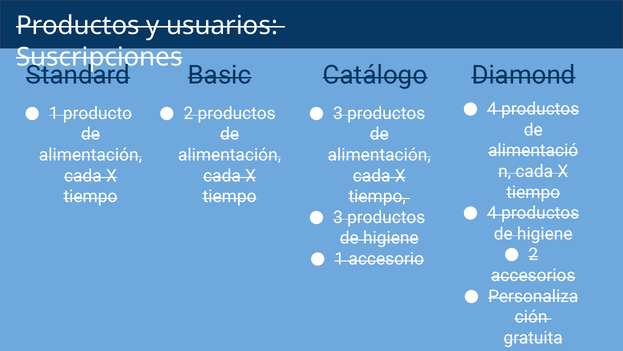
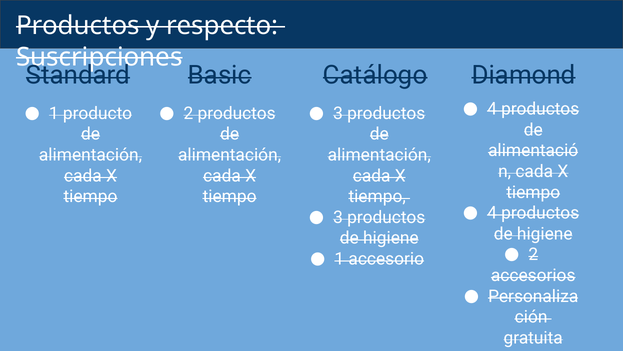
usuarios: usuarios -> respecto (222, 26)
